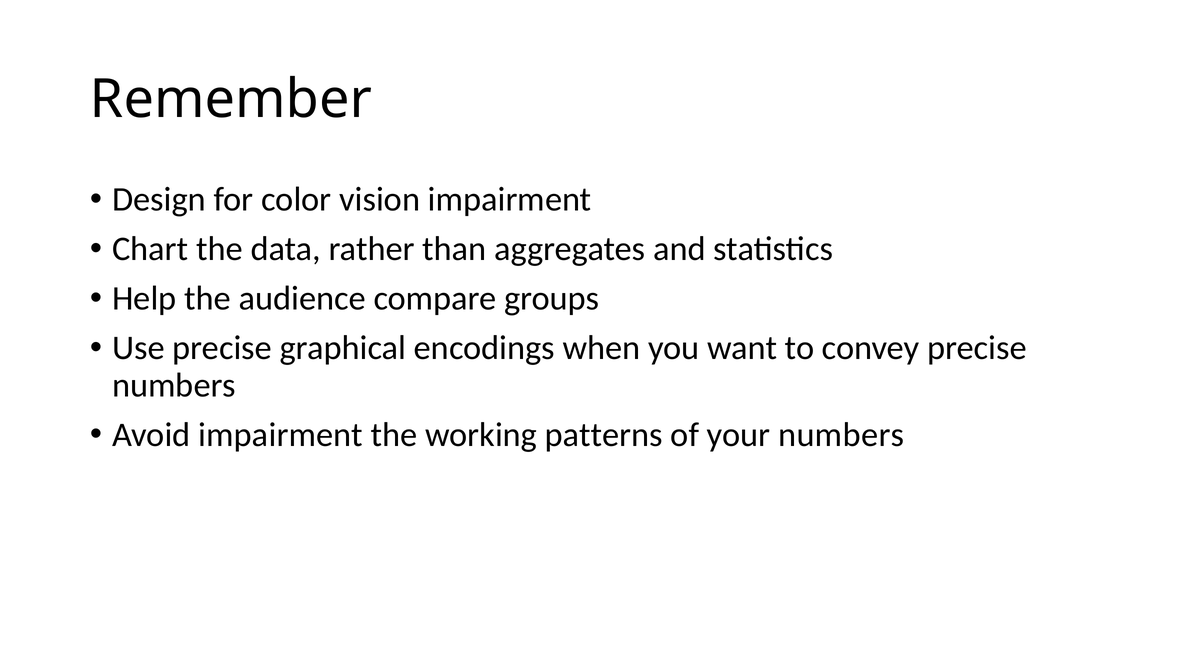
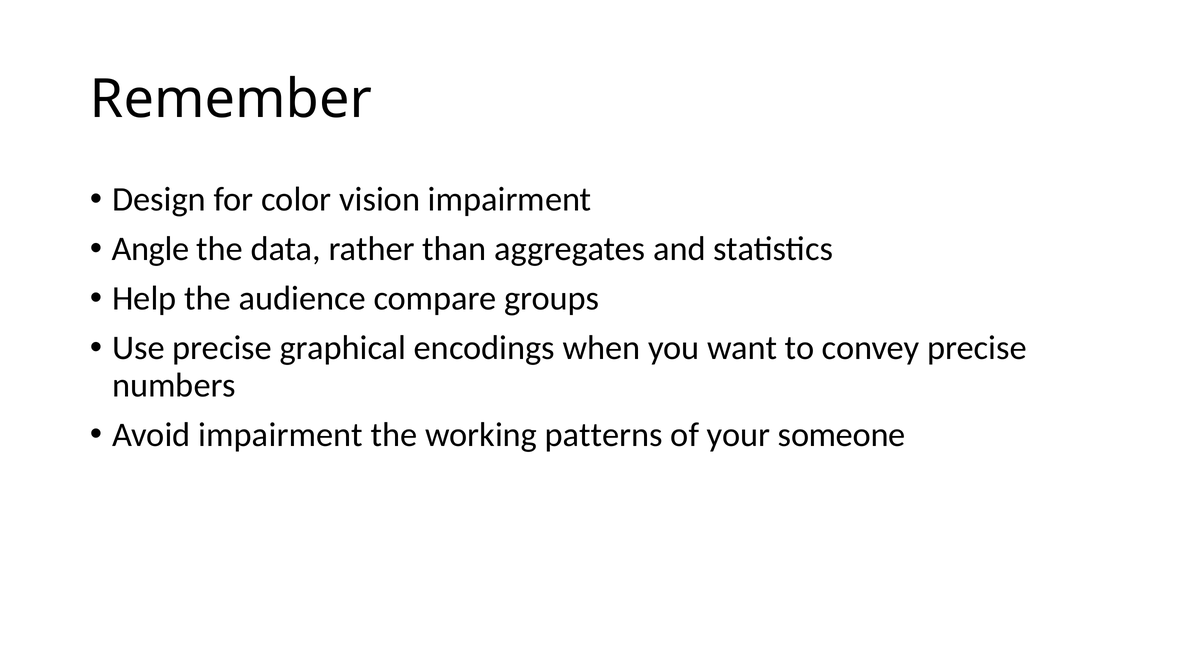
Chart: Chart -> Angle (150, 249)
your numbers: numbers -> someone (842, 435)
